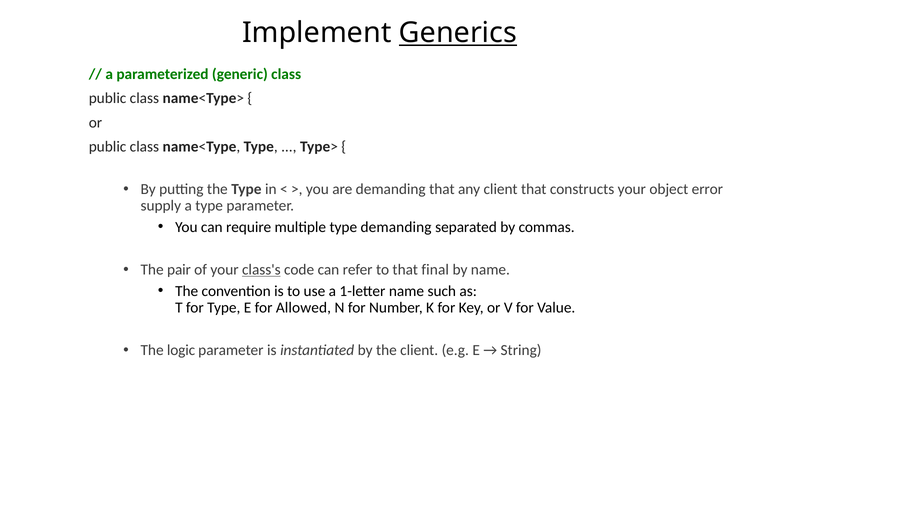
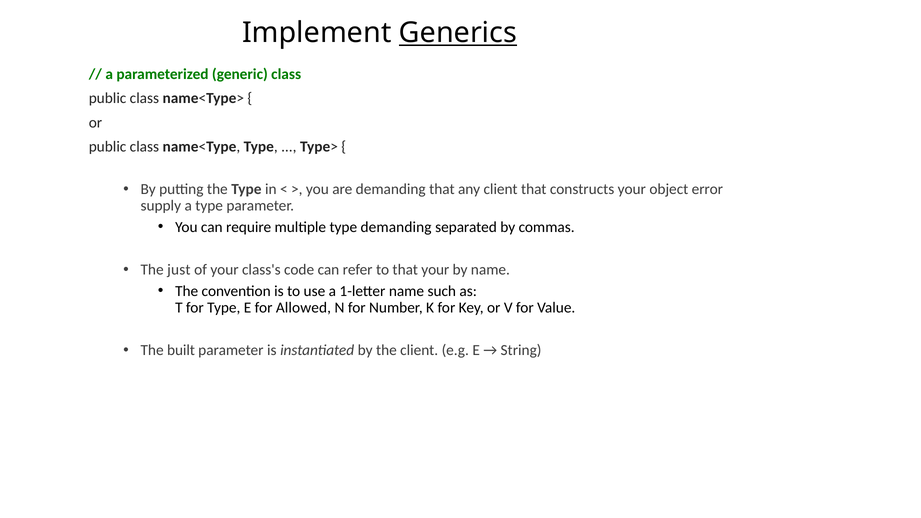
pair: pair -> just (179, 270)
class's underline: present -> none (261, 270)
that final: final -> your (435, 270)
logic: logic -> built (181, 350)
